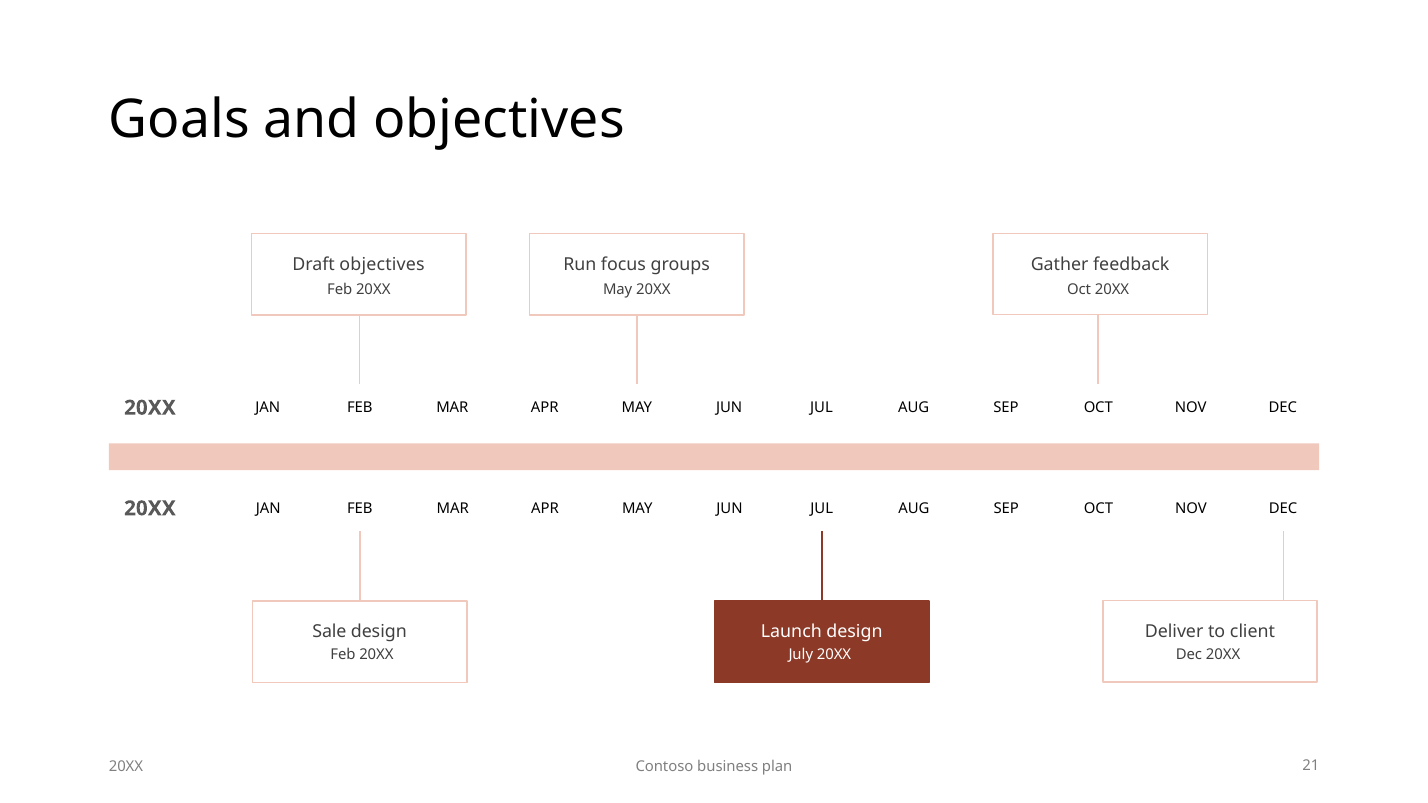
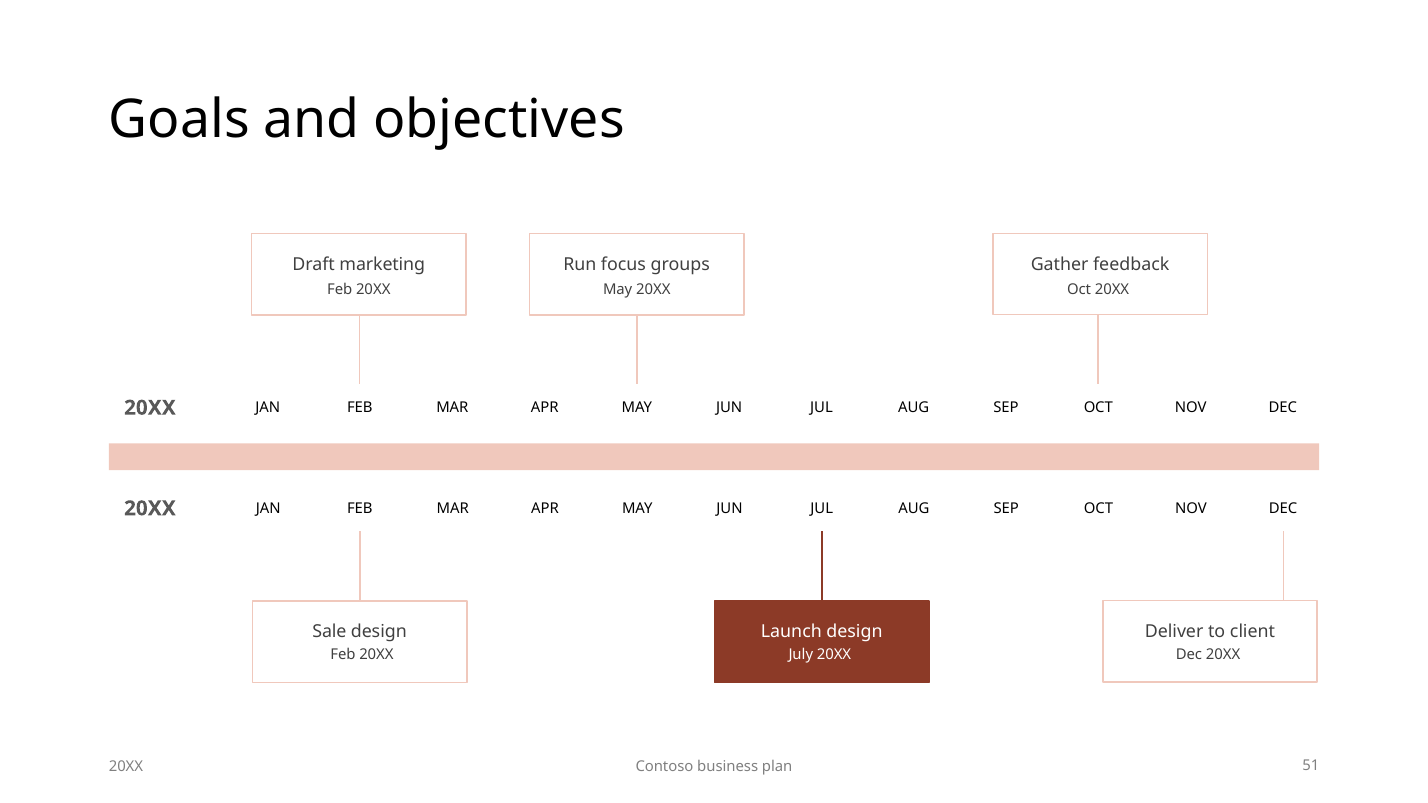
Draft objectives: objectives -> marketing (382, 265)
21: 21 -> 51 (1311, 766)
